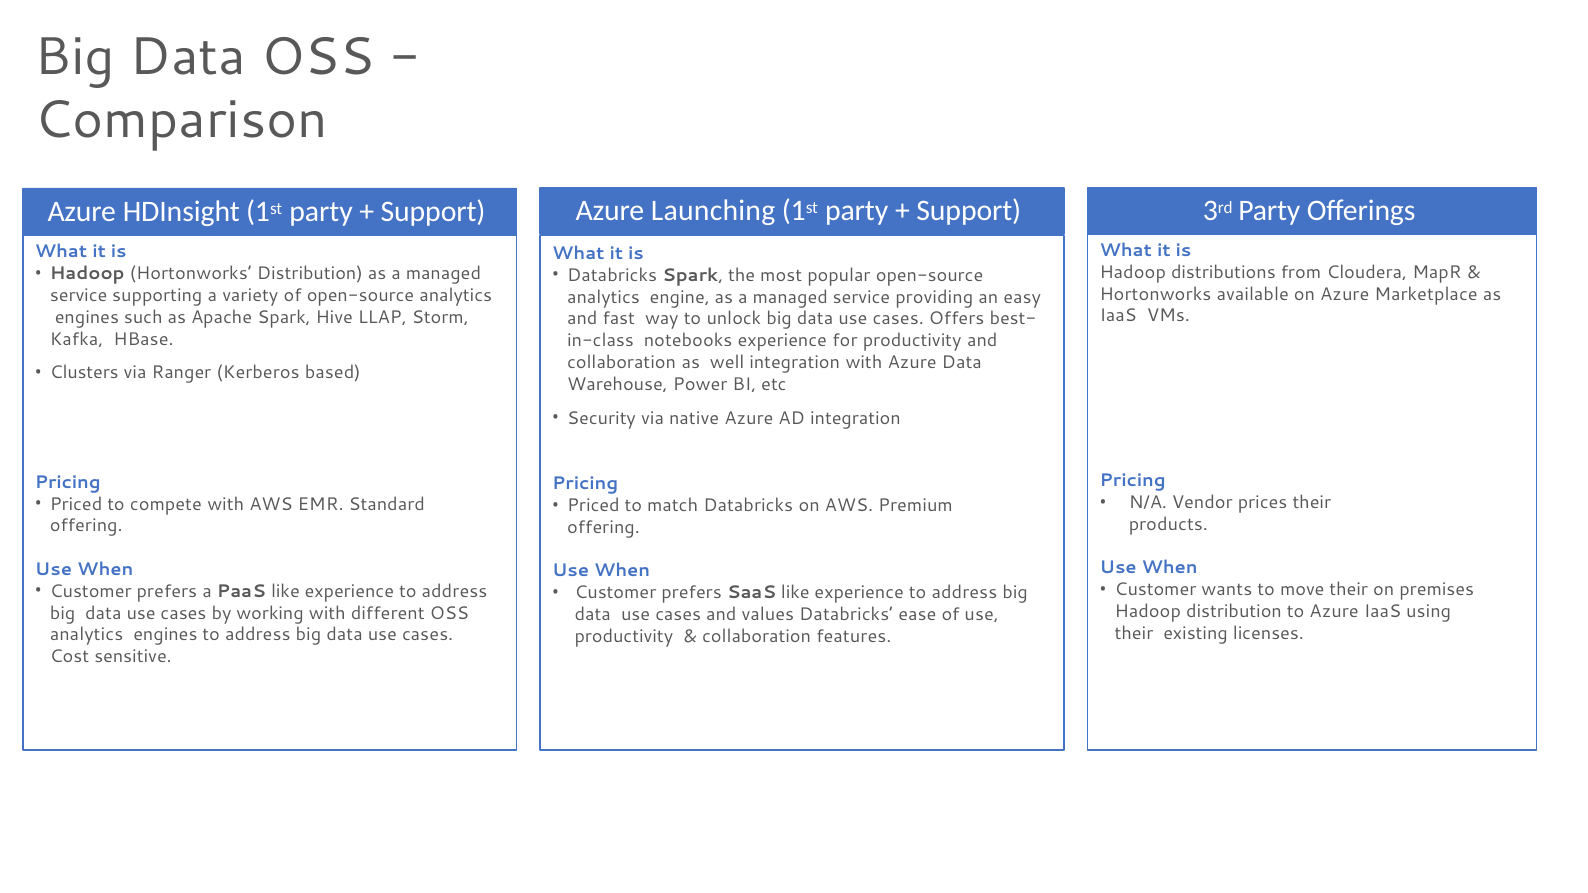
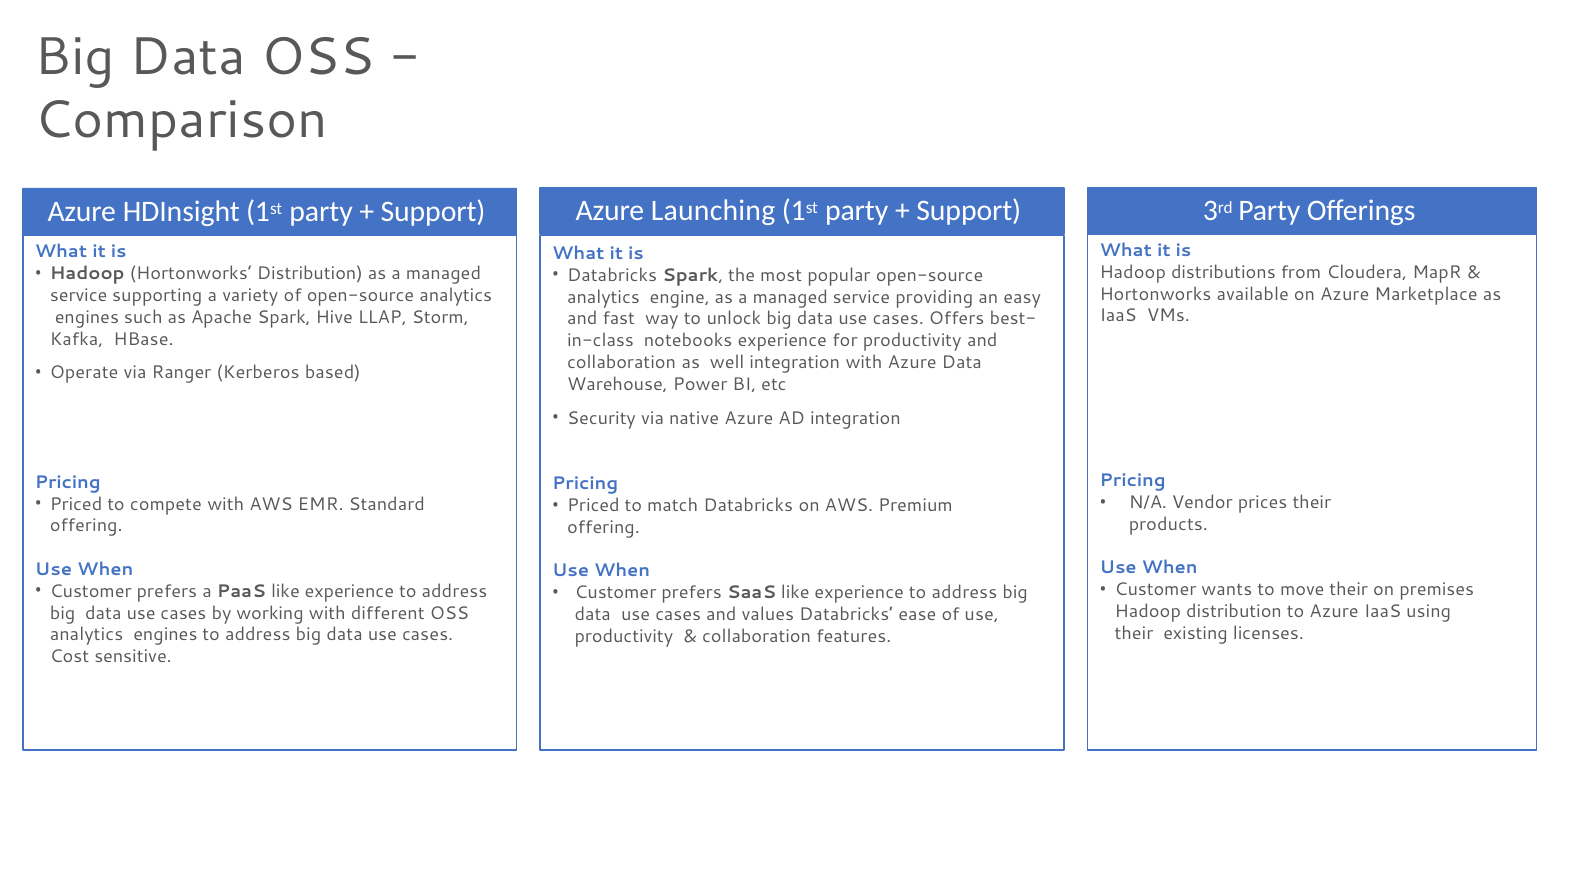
Clusters: Clusters -> Operate (84, 373)
